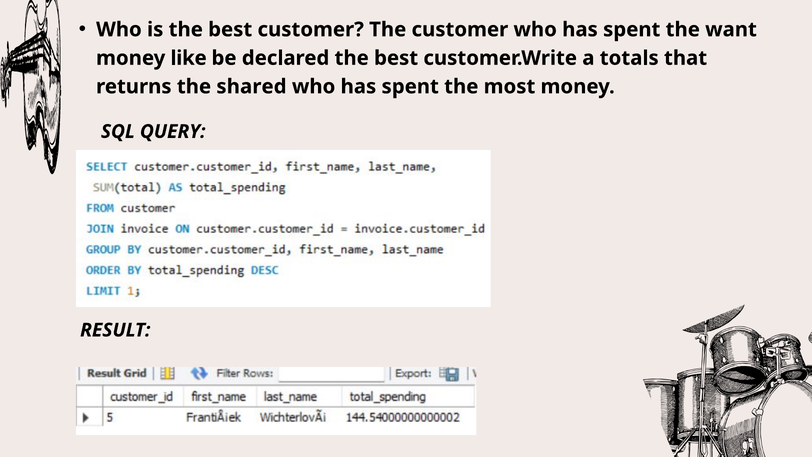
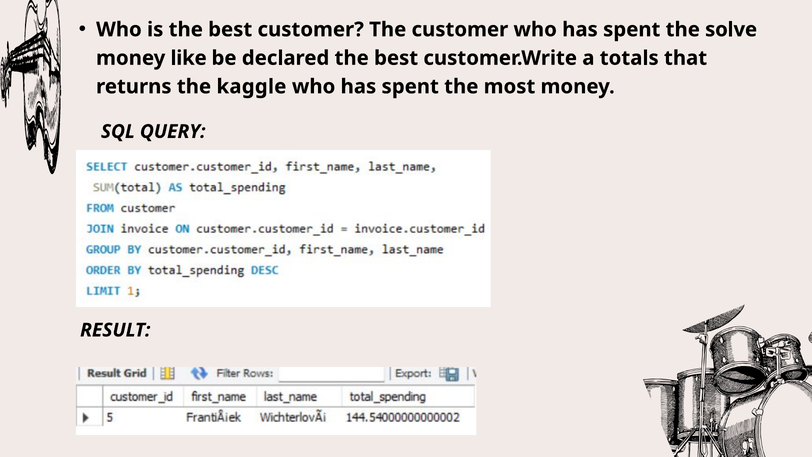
want: want -> solve (731, 30)
shared: shared -> kaggle (251, 87)
